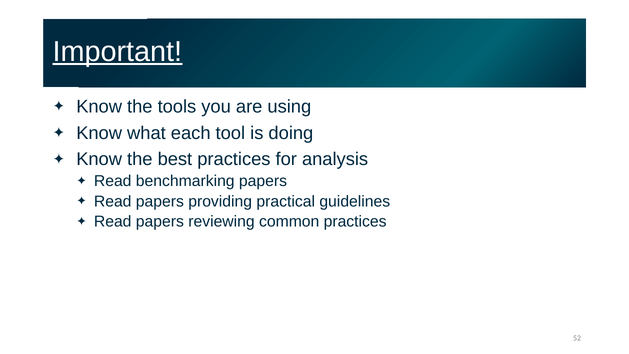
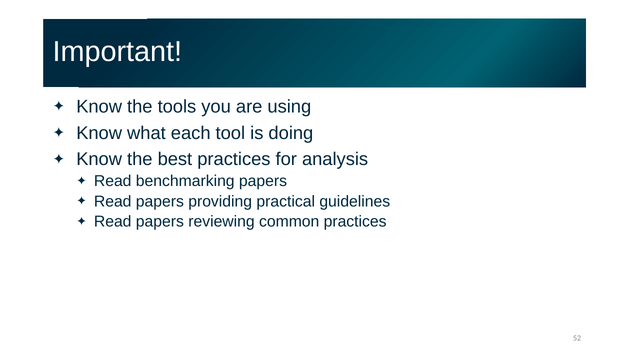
Important underline: present -> none (118, 52)
